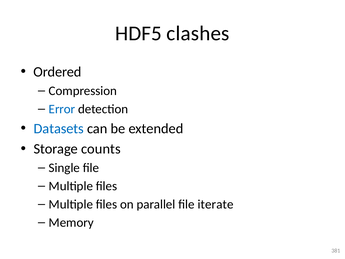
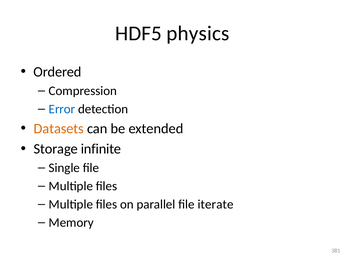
clashes: clashes -> physics (198, 33)
Datasets colour: blue -> orange (59, 129)
counts: counts -> infinite (101, 149)
